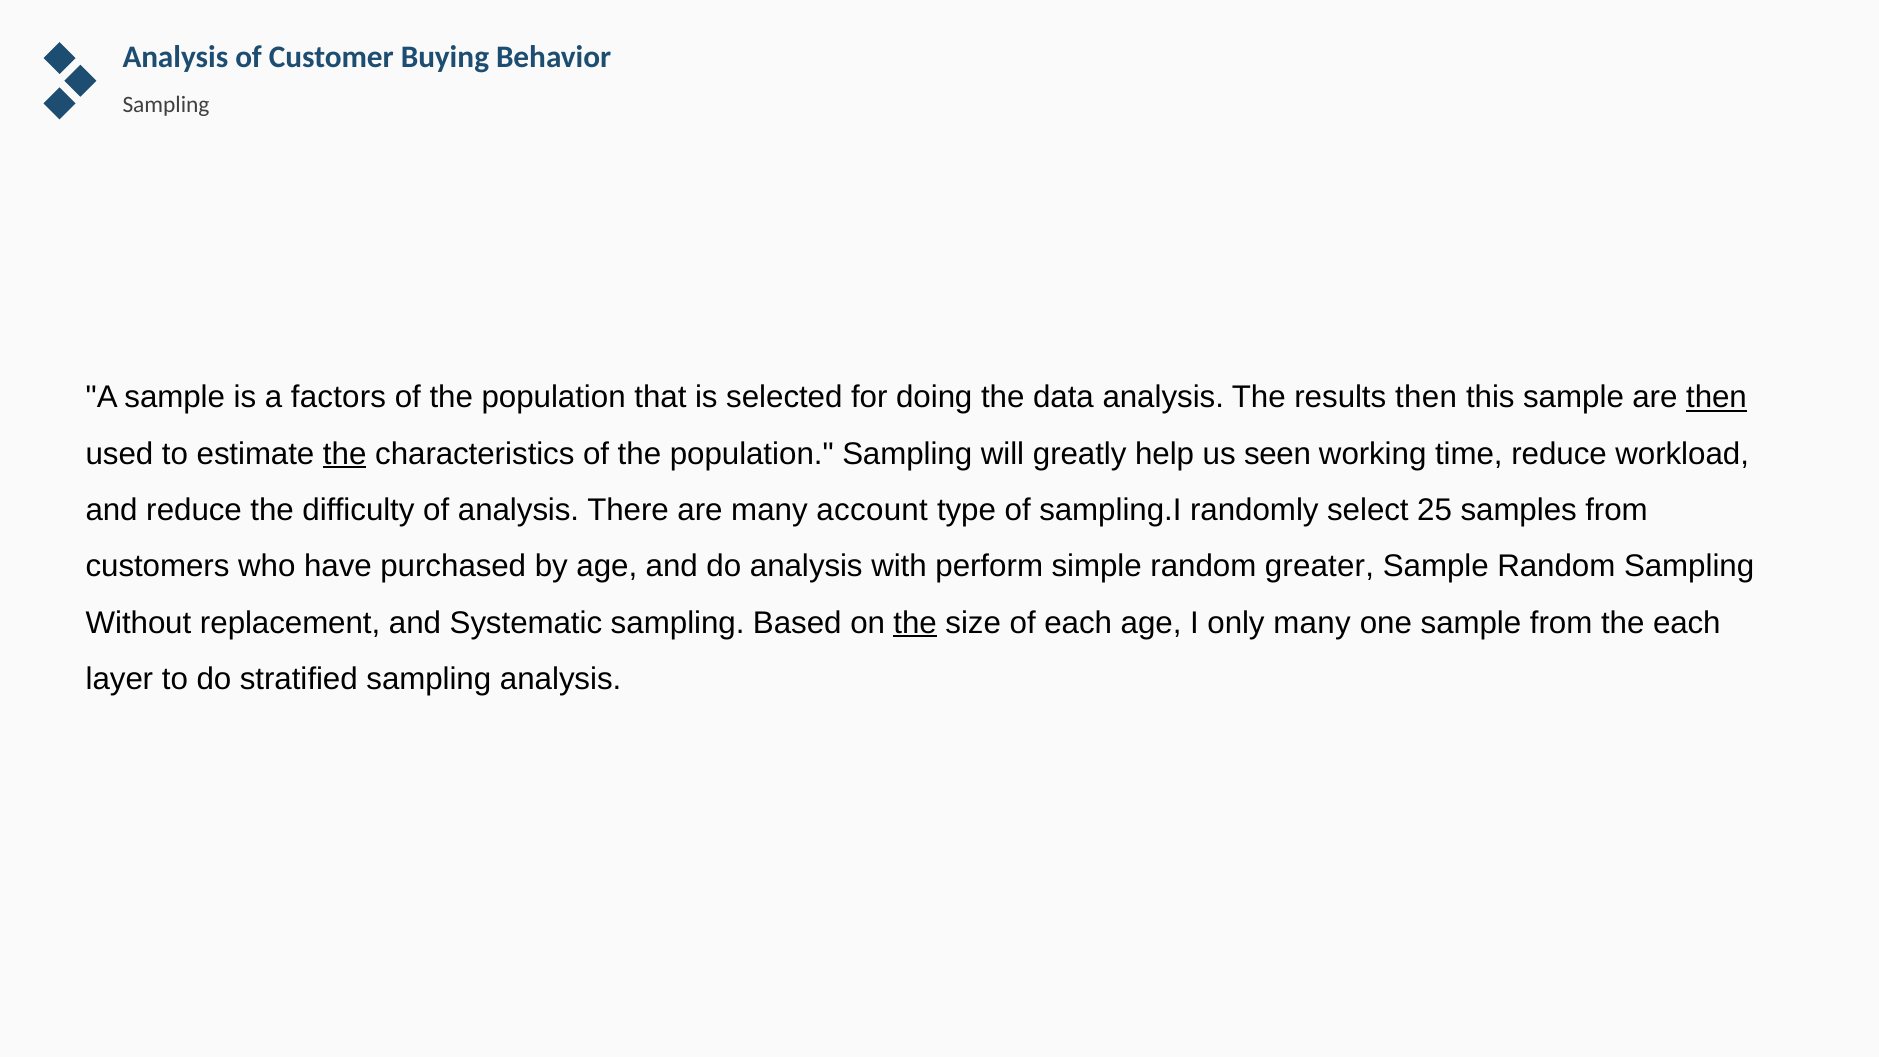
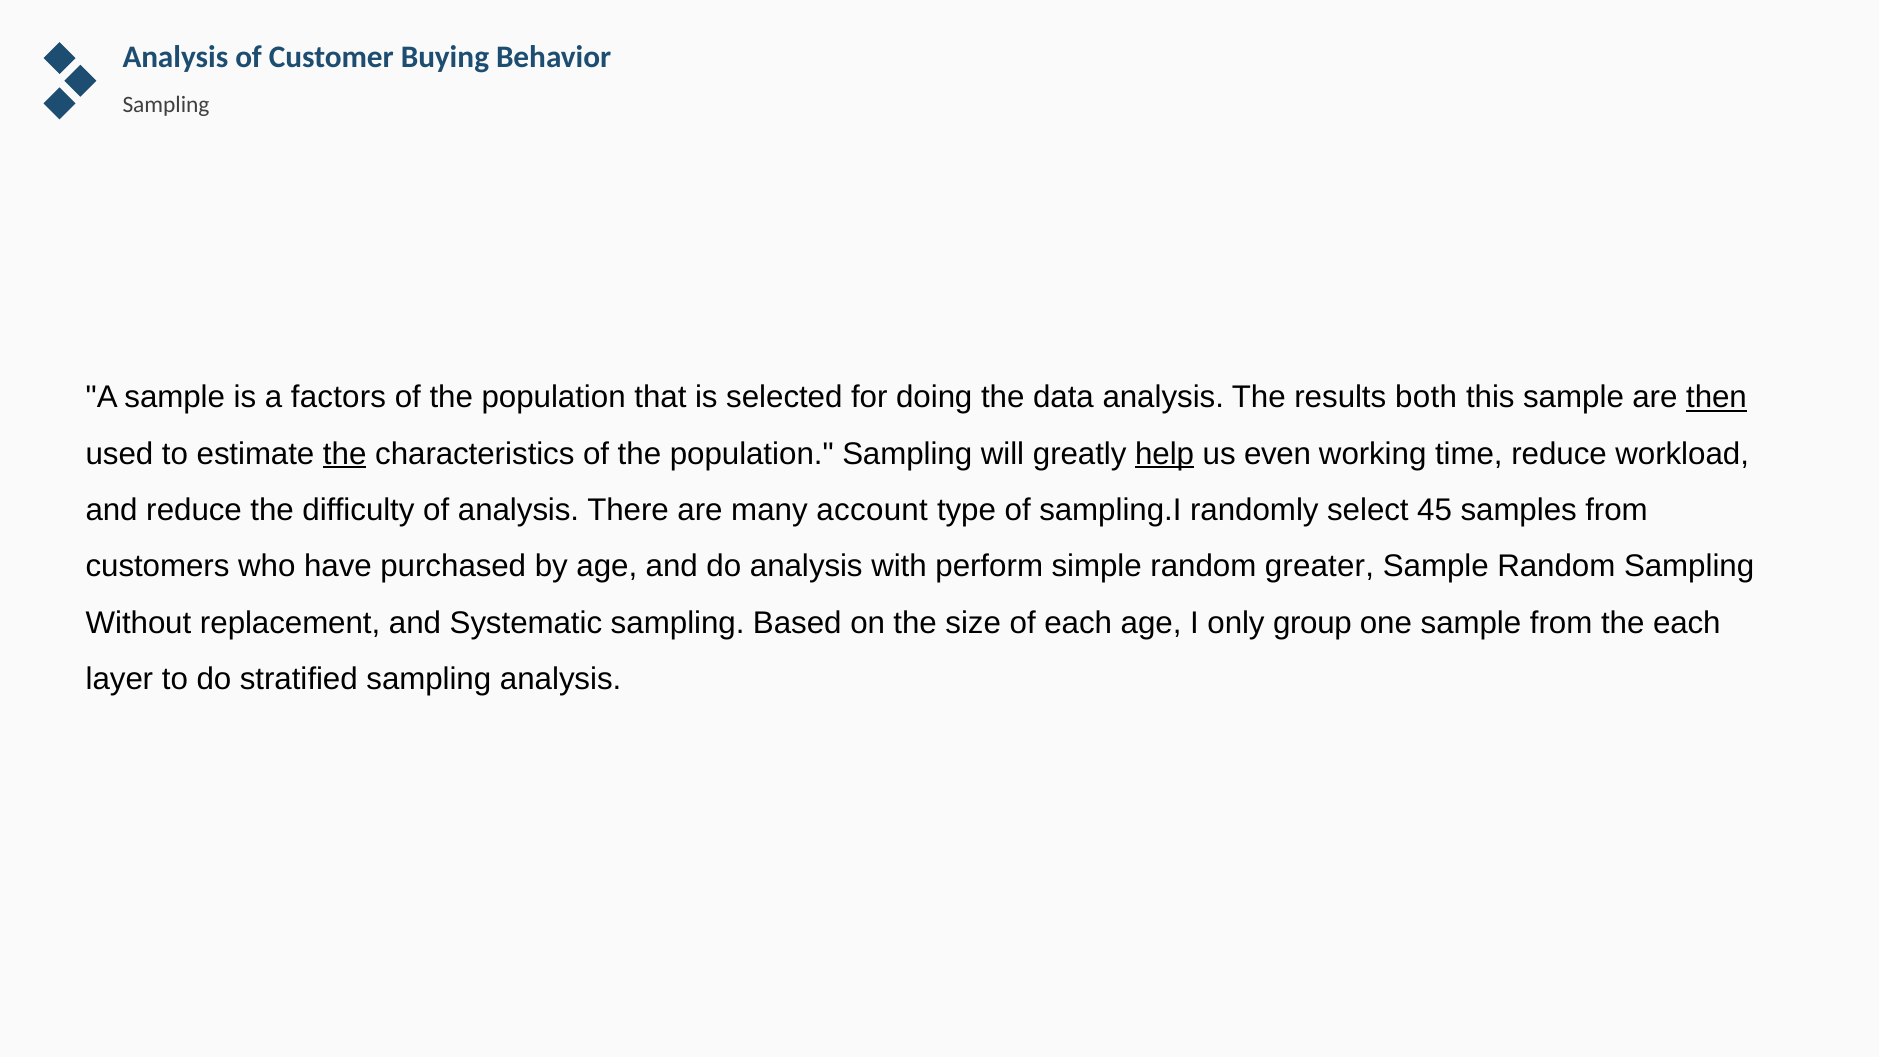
results then: then -> both (1426, 397)
help underline: none -> present (1165, 454)
seen: seen -> even (1278, 454)
25: 25 -> 45 (1435, 510)
the underline: present -> none (915, 623)
only many: many -> group (1312, 623)
